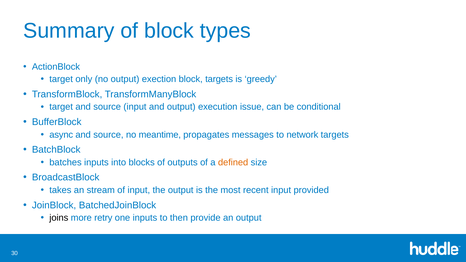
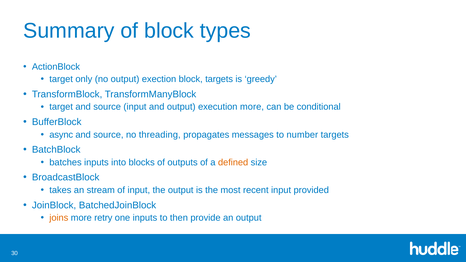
execution issue: issue -> more (252, 107)
meantime: meantime -> threading (160, 135)
network: network -> number (302, 135)
joins colour: black -> orange (59, 218)
